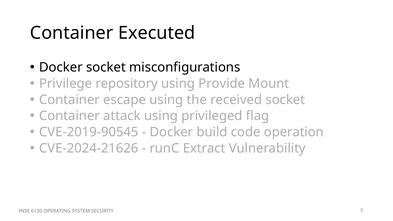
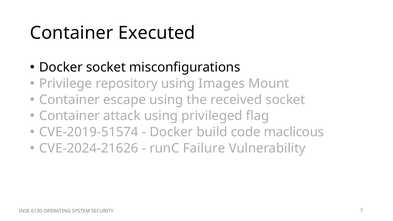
Provide: Provide -> Images (222, 84)
CVE-2019-90545: CVE-2019-90545 -> CVE-2019-51574 (89, 132)
operation: operation -> maclicous (294, 132)
Extract: Extract -> Failure (204, 148)
